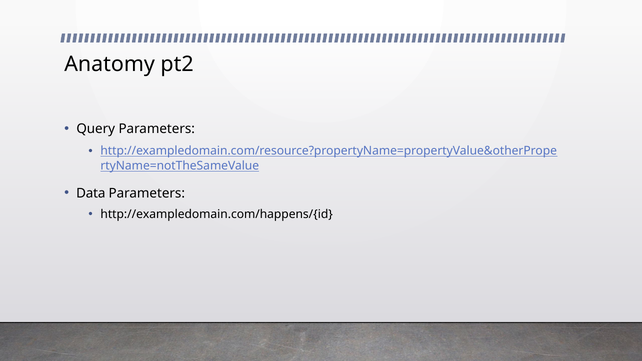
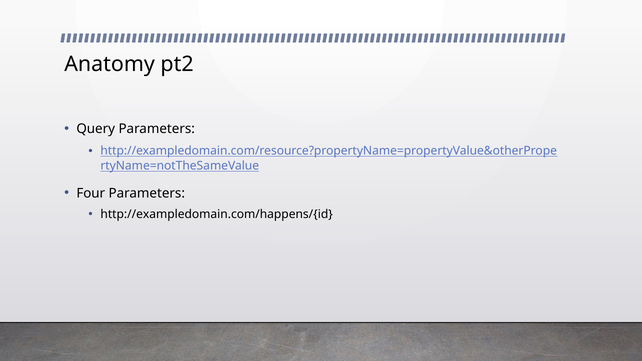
Data: Data -> Four (91, 193)
